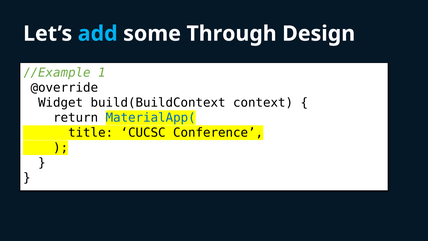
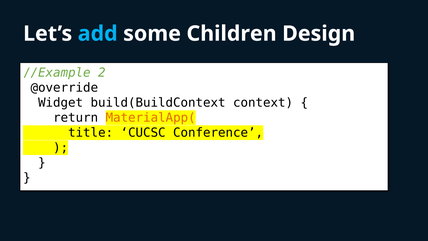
Through: Through -> Children (232, 34)
1: 1 -> 2 (102, 73)
MaterialApp( colour: blue -> orange (151, 118)
